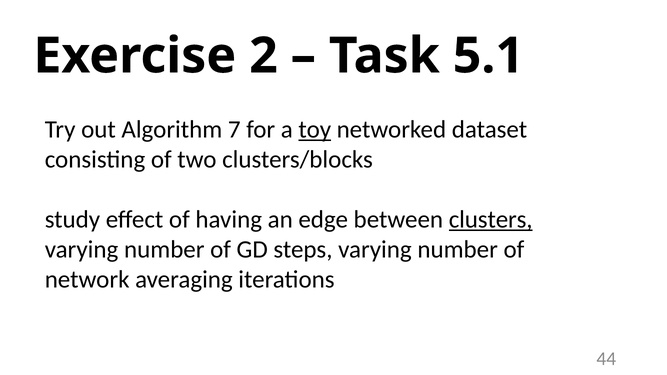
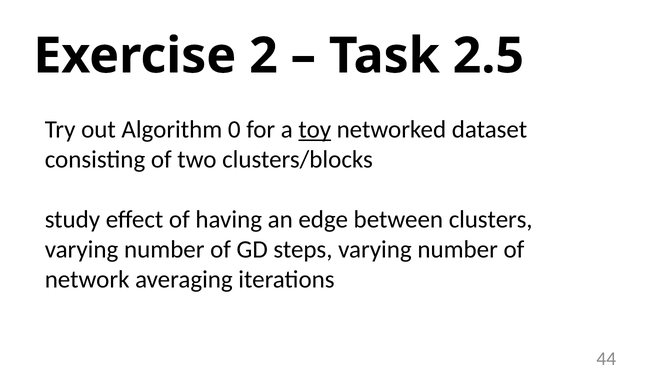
5.1: 5.1 -> 2.5 (488, 56)
7: 7 -> 0 (234, 130)
clusters underline: present -> none (491, 220)
